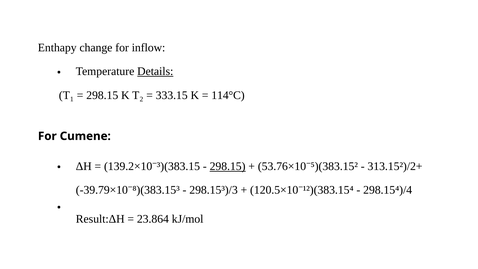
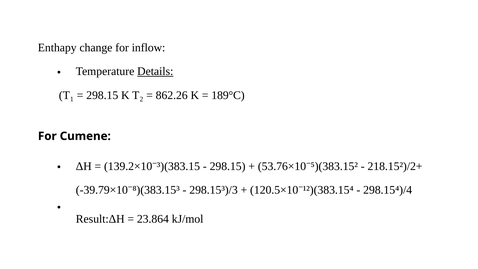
333.15: 333.15 -> 862.26 (172, 95)
114°C: 114°C -> 189°C (228, 95)
298.15 underline: present -> none (228, 166)
313.15²)/2+: 313.15²)/2+ -> 218.15²)/2+ (395, 166)
